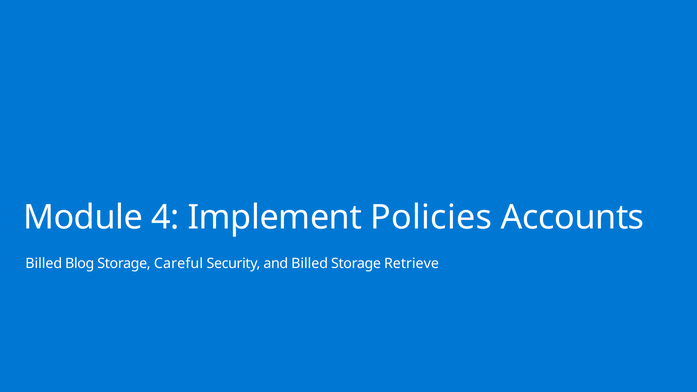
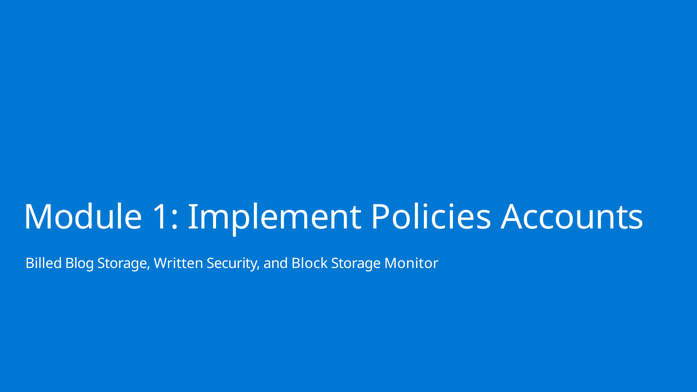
4: 4 -> 1 (165, 217)
Careful: Careful -> Written (179, 263)
and Billed: Billed -> Block (310, 263)
Retrieve: Retrieve -> Monitor (411, 263)
